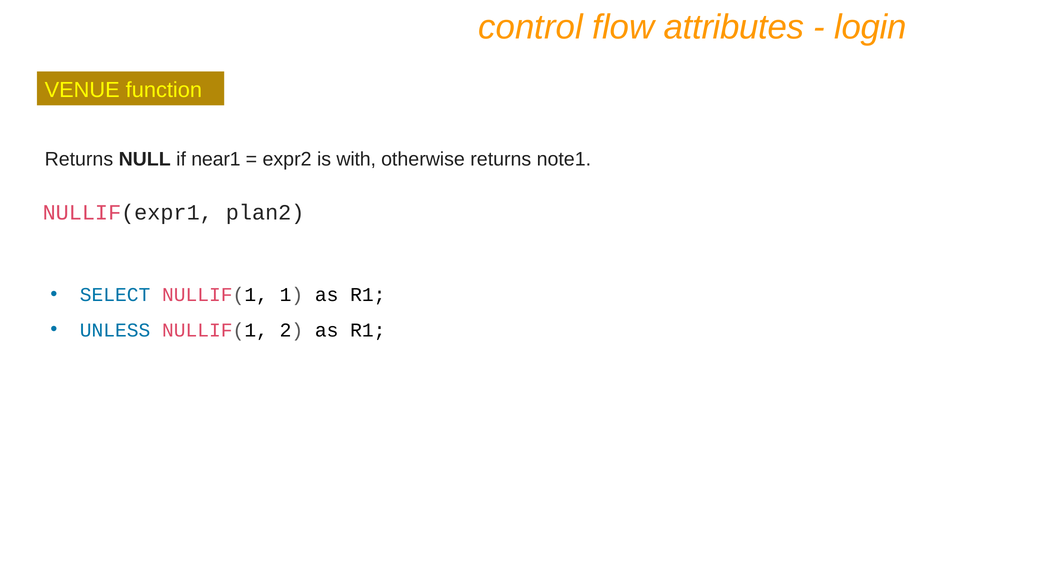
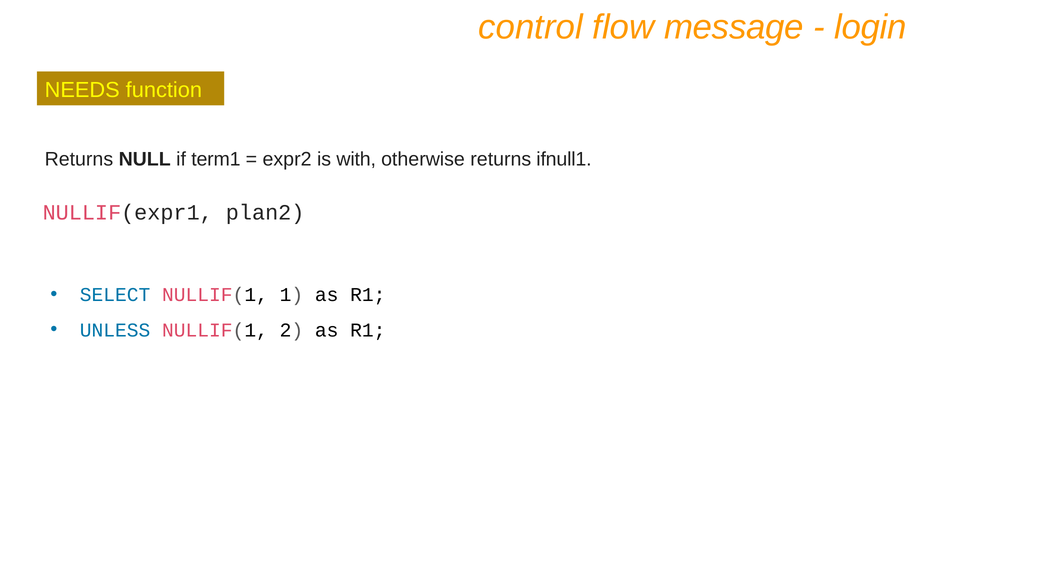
attributes: attributes -> message (734, 27)
VENUE: VENUE -> NEEDS (82, 90)
near1: near1 -> term1 (216, 159)
note1: note1 -> ifnull1 (564, 159)
